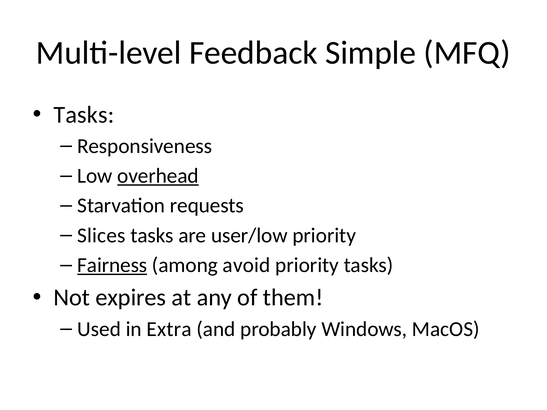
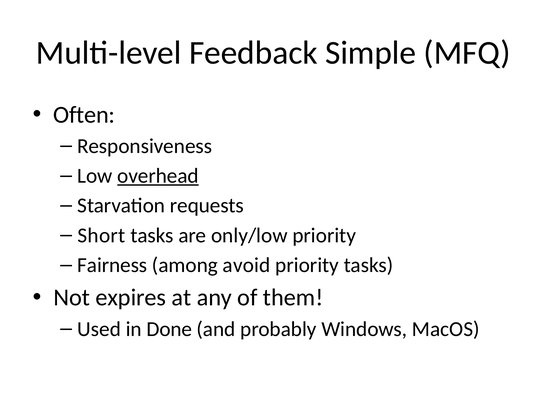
Tasks: Tasks -> Often (84, 115)
Slices: Slices -> Short (101, 236)
user/low: user/low -> only/low (249, 236)
Fairness underline: present -> none (112, 265)
Extra: Extra -> Done (169, 329)
